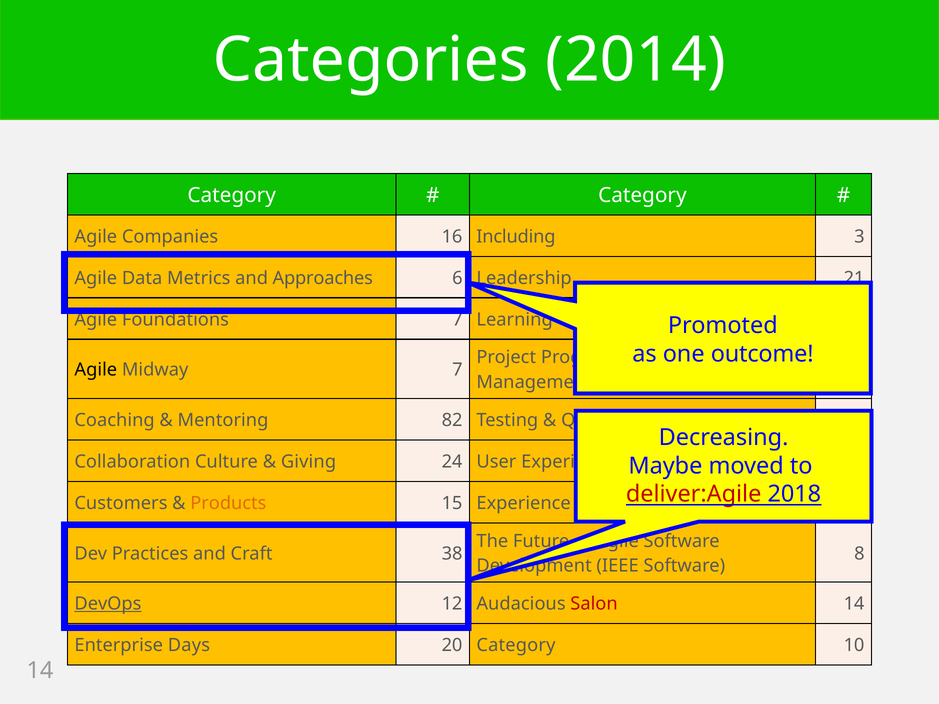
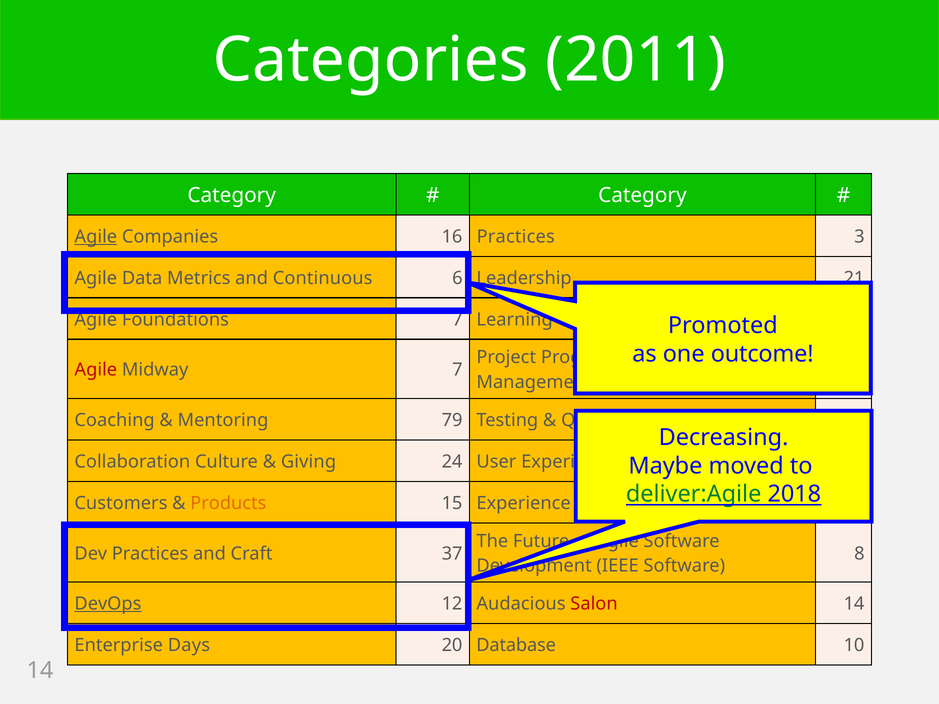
2014: 2014 -> 2011 (636, 60)
Agile underline: none -> present (96, 237)
16 Including: Including -> Practices (516, 237)
Approaches: Approaches -> Continuous (323, 278)
Agile colour: black -> red (96, 370)
82: 82 -> 79 (452, 420)
deliver:Agile colour: red -> green (694, 494)
38: 38 -> 37 (452, 554)
20 Category: Category -> Database (516, 645)
